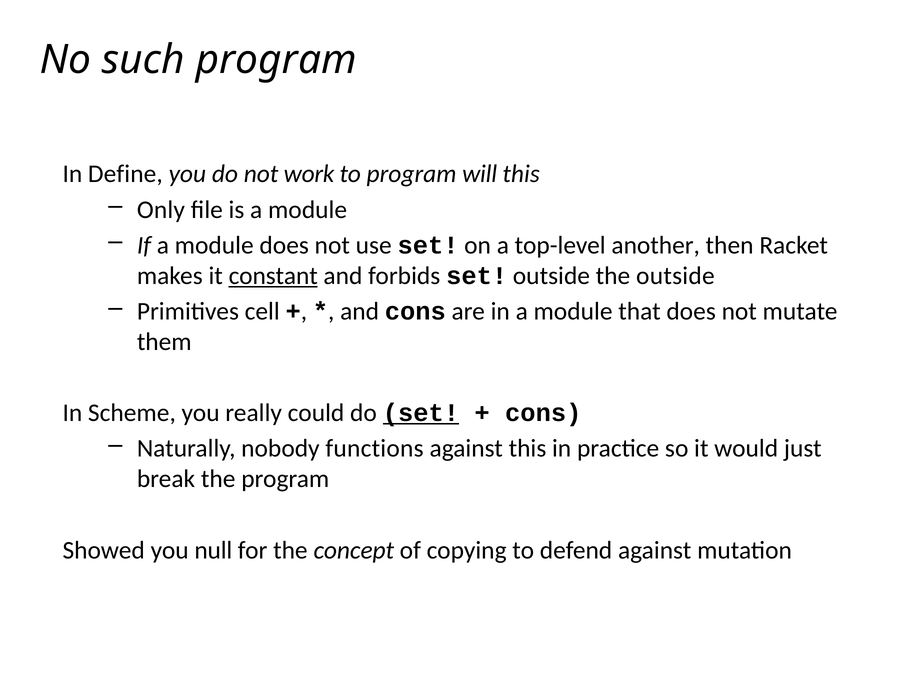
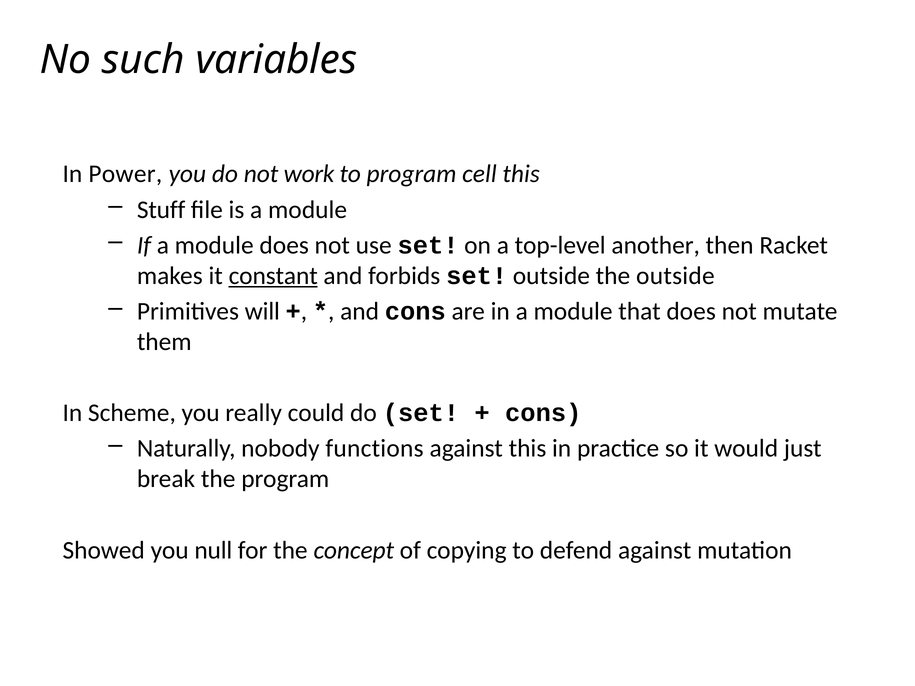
such program: program -> variables (276, 60)
Define: Define -> Power (125, 174)
will: will -> cell (479, 174)
Only: Only -> Stuff (161, 210)
cell: cell -> will (262, 311)
set underline: present -> none (421, 413)
